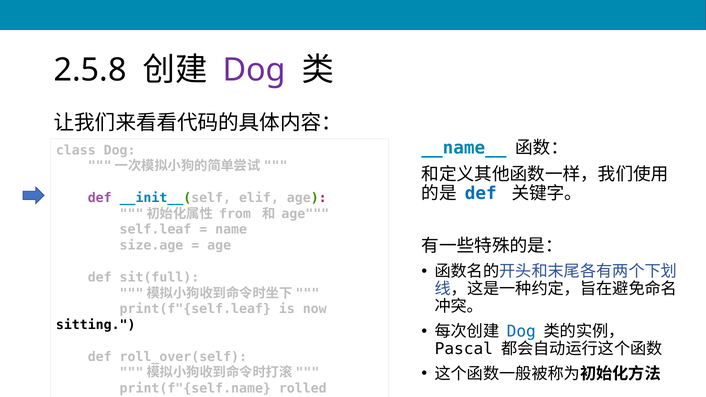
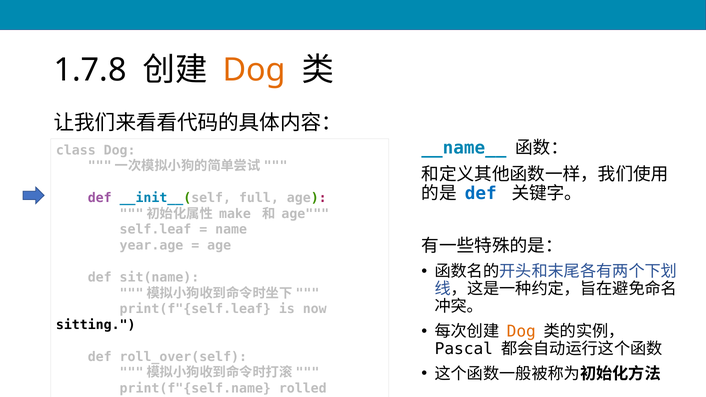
2.5.8: 2.5.8 -> 1.7.8 (90, 70)
Dog colour: purple -> orange (254, 70)
elif: elif -> full (259, 198)
from: from -> make (235, 214)
size.age: size.age -> year.age (151, 246)
sit(full: sit(full -> sit(name (159, 277)
Dog colour: blue -> orange (521, 331)
